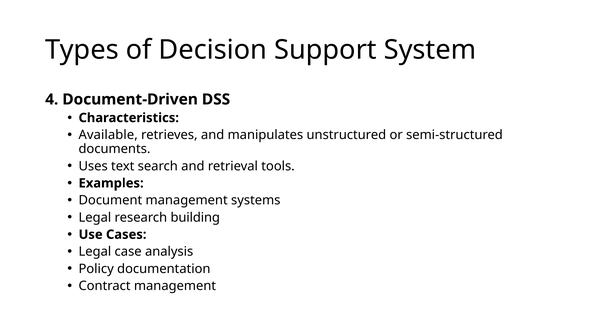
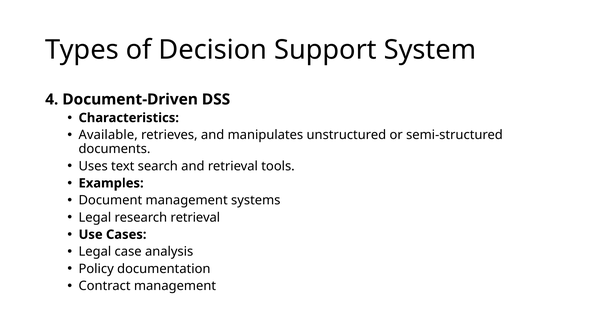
research building: building -> retrieval (195, 217)
